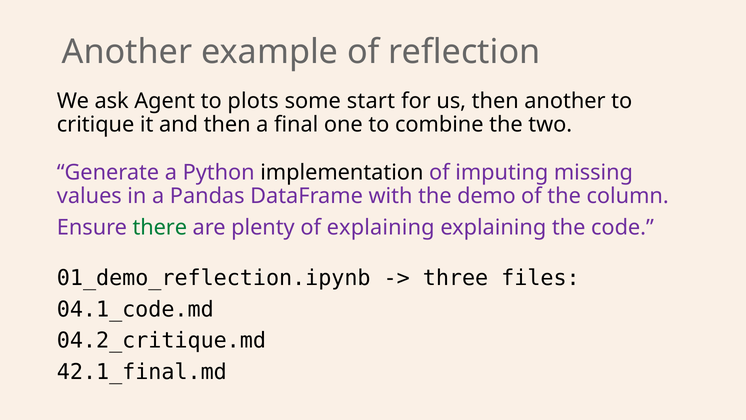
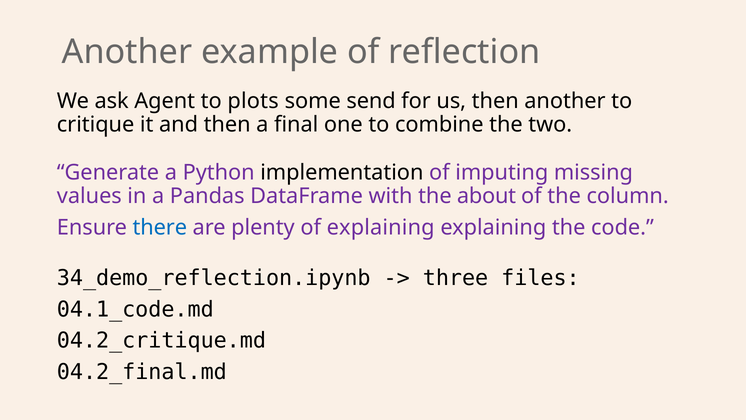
start: start -> send (371, 101)
demo: demo -> about (487, 196)
there colour: green -> blue (160, 227)
01_demo_reflection.ipynb: 01_demo_reflection.ipynb -> 34_demo_reflection.ipynb (214, 278)
42.1_final.md: 42.1_final.md -> 04.2_final.md (142, 372)
